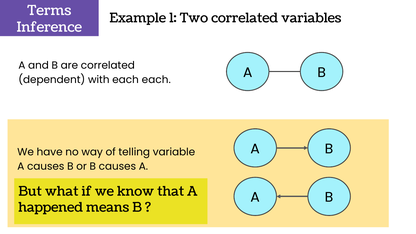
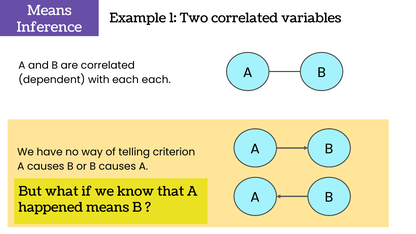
Terms: Terms -> Means (49, 11)
variable: variable -> criterion (174, 152)
